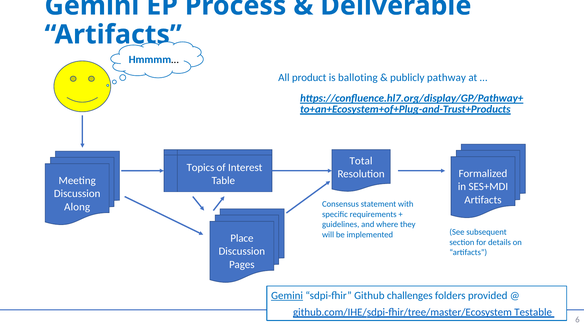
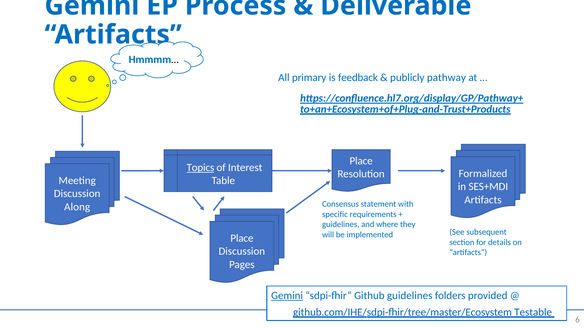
product: product -> primary (309, 78)
balloting: balloting -> feedback (358, 78)
Total: Total -> Place (361, 161)
Topics underline: none -> present (200, 168)
Github challenges: challenges -> guidelines (410, 296)
